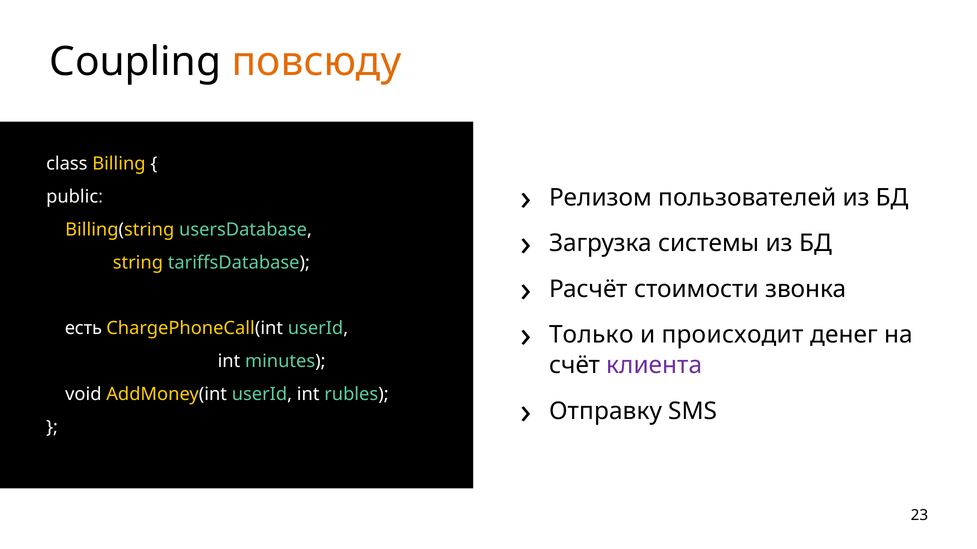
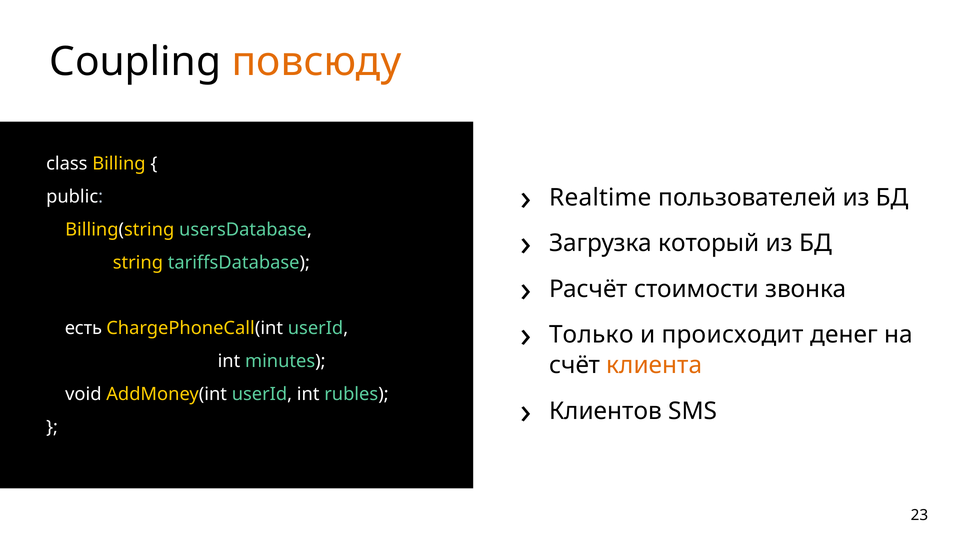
Релизом: Релизом -> Realtime (600, 198)
системы: системы -> который (709, 244)
клиента colour: purple -> orange (654, 366)
Отправку: Отправку -> Клиентов (606, 411)
